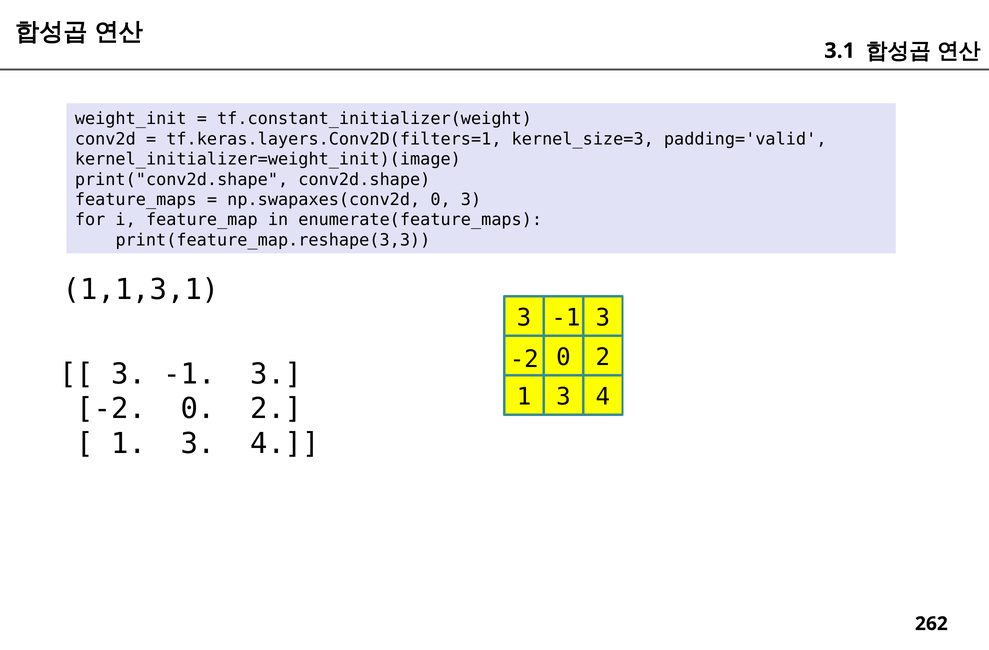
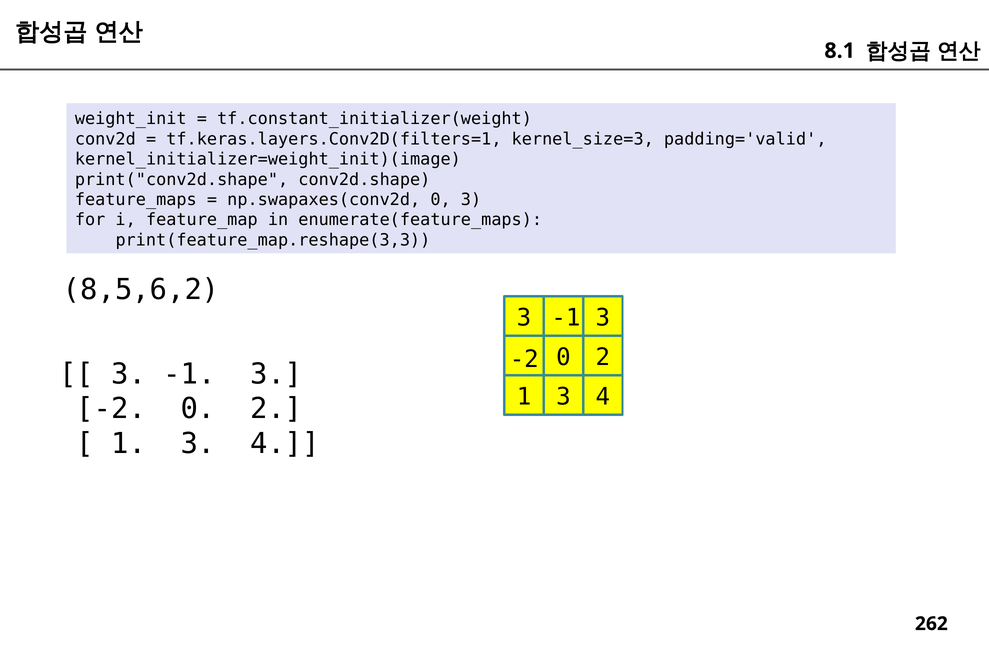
3.1: 3.1 -> 8.1 (840, 51)
1,1,3,1: 1,1,3,1 -> 8,5,6,2 (141, 290)
